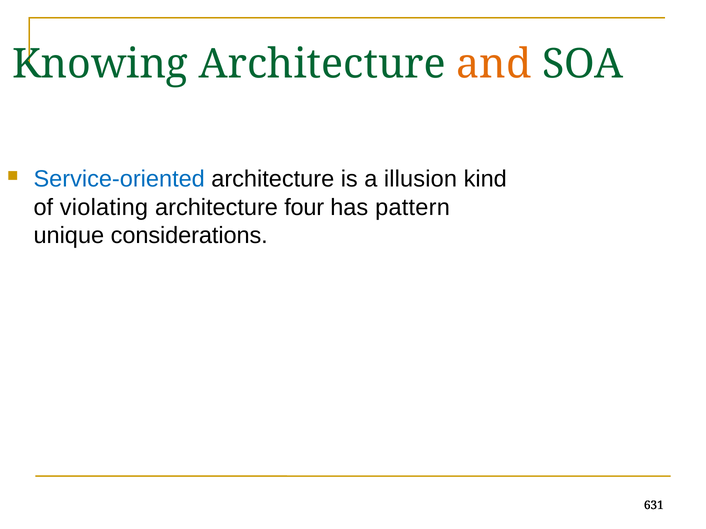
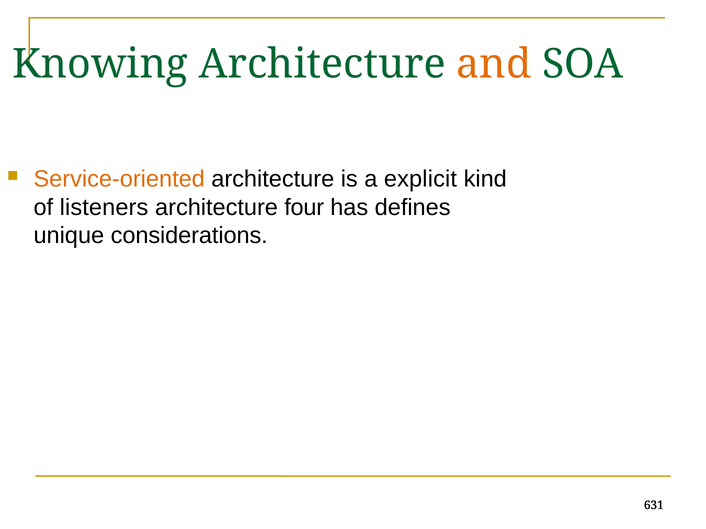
Service-oriented colour: blue -> orange (119, 179)
illusion: illusion -> explicit (420, 179)
violating: violating -> listeners (104, 208)
pattern: pattern -> defines (413, 208)
